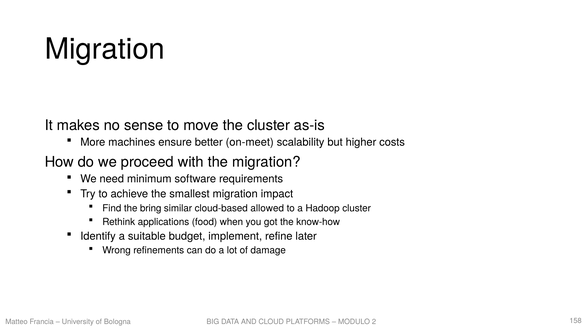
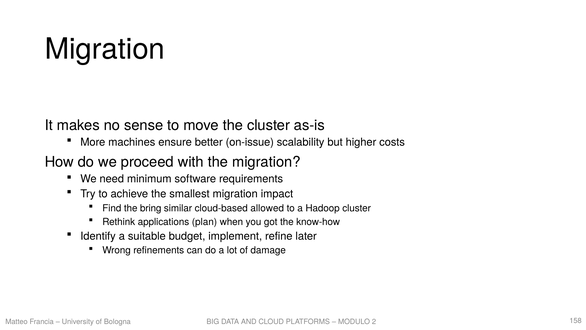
on-meet: on-meet -> on-issue (250, 142)
food: food -> plan (204, 222)
